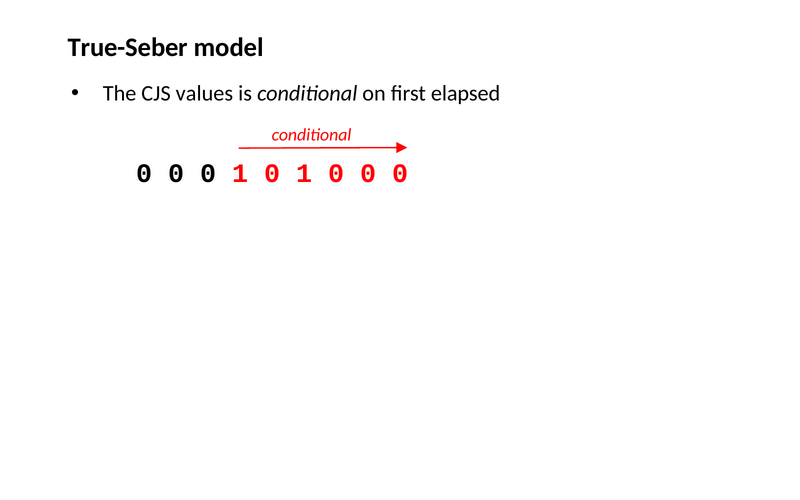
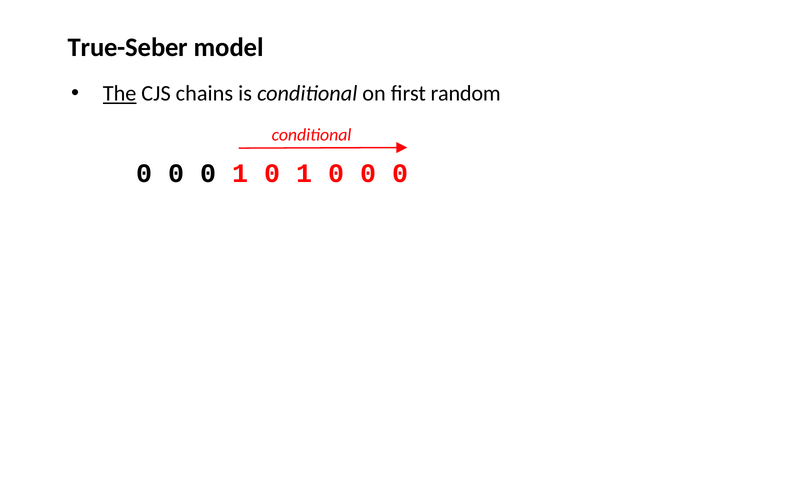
The underline: none -> present (120, 94)
values: values -> chains (204, 94)
elapsed: elapsed -> random (466, 94)
